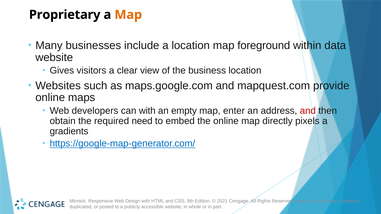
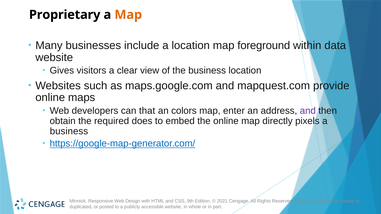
can with: with -> that (147, 111)
empty: empty -> colors (184, 111)
and colour: red -> purple (308, 111)
need: need -> does (142, 121)
gradients: gradients -> business (69, 131)
